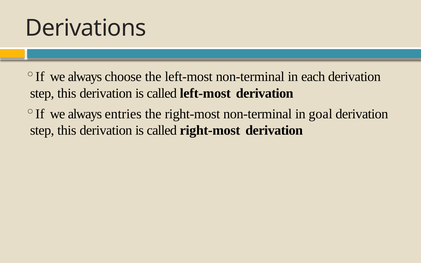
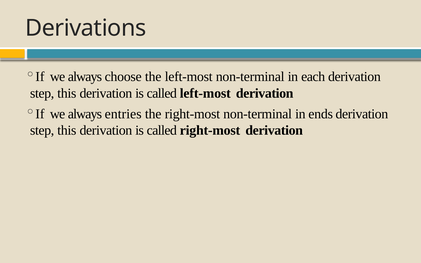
goal: goal -> ends (321, 114)
